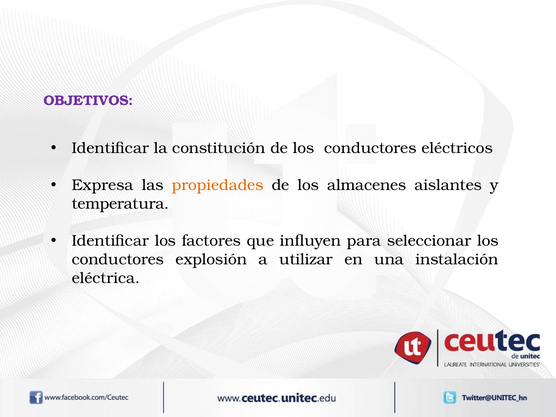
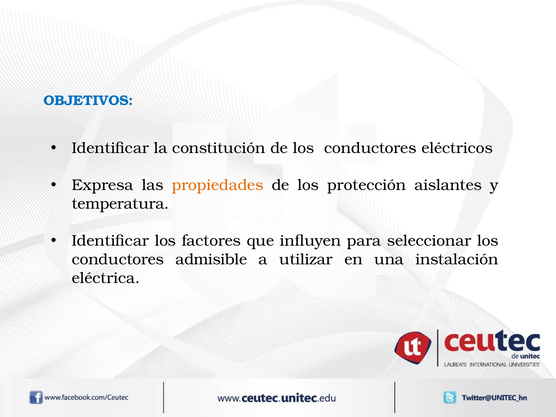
OBJETIVOS colour: purple -> blue (88, 101)
almacenes: almacenes -> protección (367, 185)
explosión: explosión -> admisible (211, 259)
